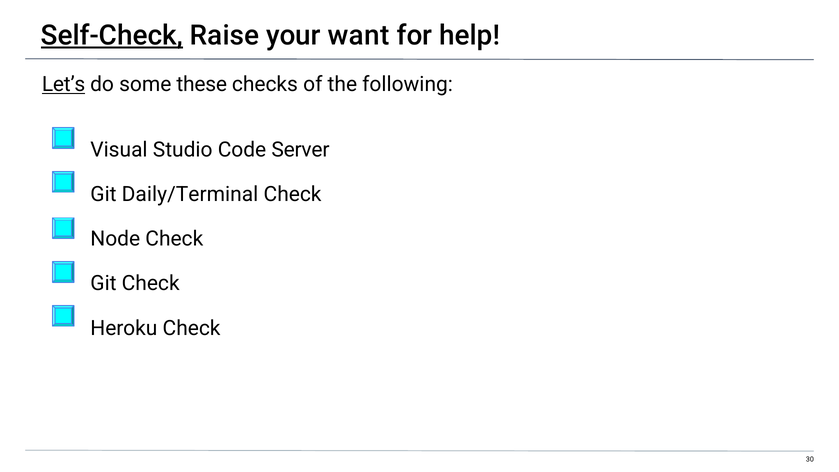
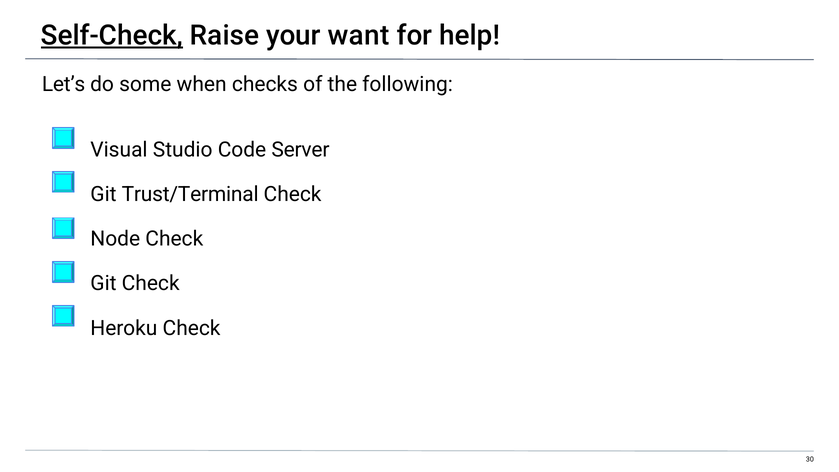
Let’s underline: present -> none (64, 84)
these: these -> when (202, 84)
Daily/Terminal: Daily/Terminal -> Trust/Terminal (190, 194)
